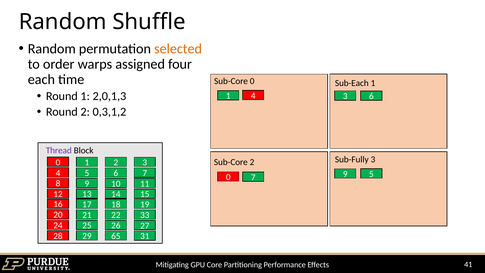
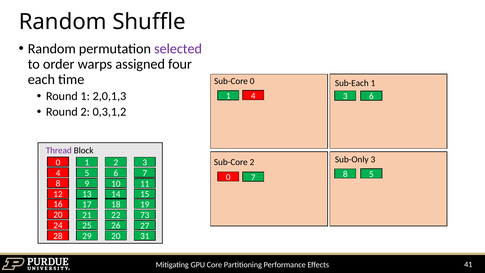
selected colour: orange -> purple (178, 49)
Sub-Fully: Sub-Fully -> Sub-Only (352, 159)
0 9: 9 -> 8 (345, 174)
33: 33 -> 73 (145, 215)
29 65: 65 -> 20 (116, 236)
